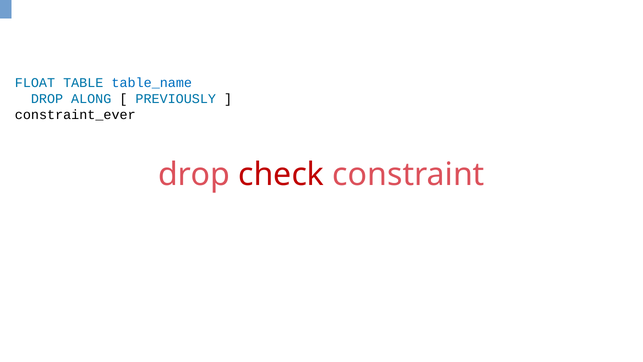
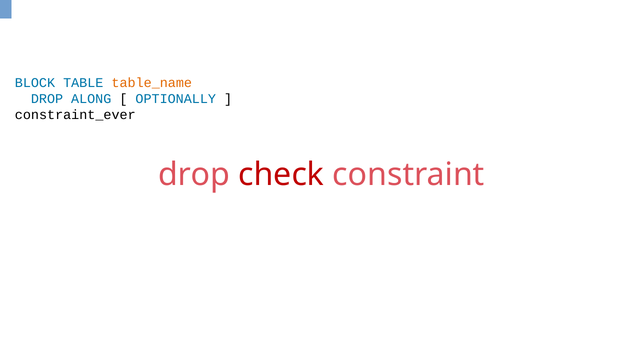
FLOAT: FLOAT -> BLOCK (35, 83)
table_name colour: blue -> orange (152, 83)
PREVIOUSLY: PREVIOUSLY -> OPTIONALLY (176, 99)
